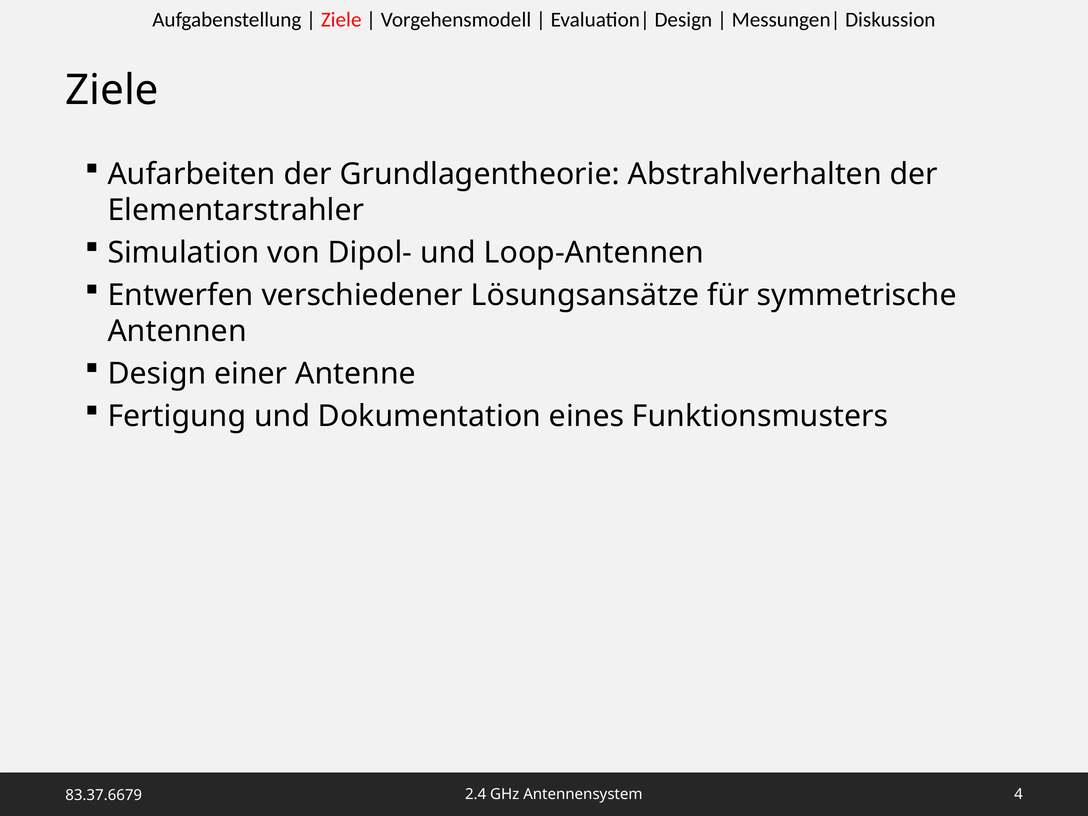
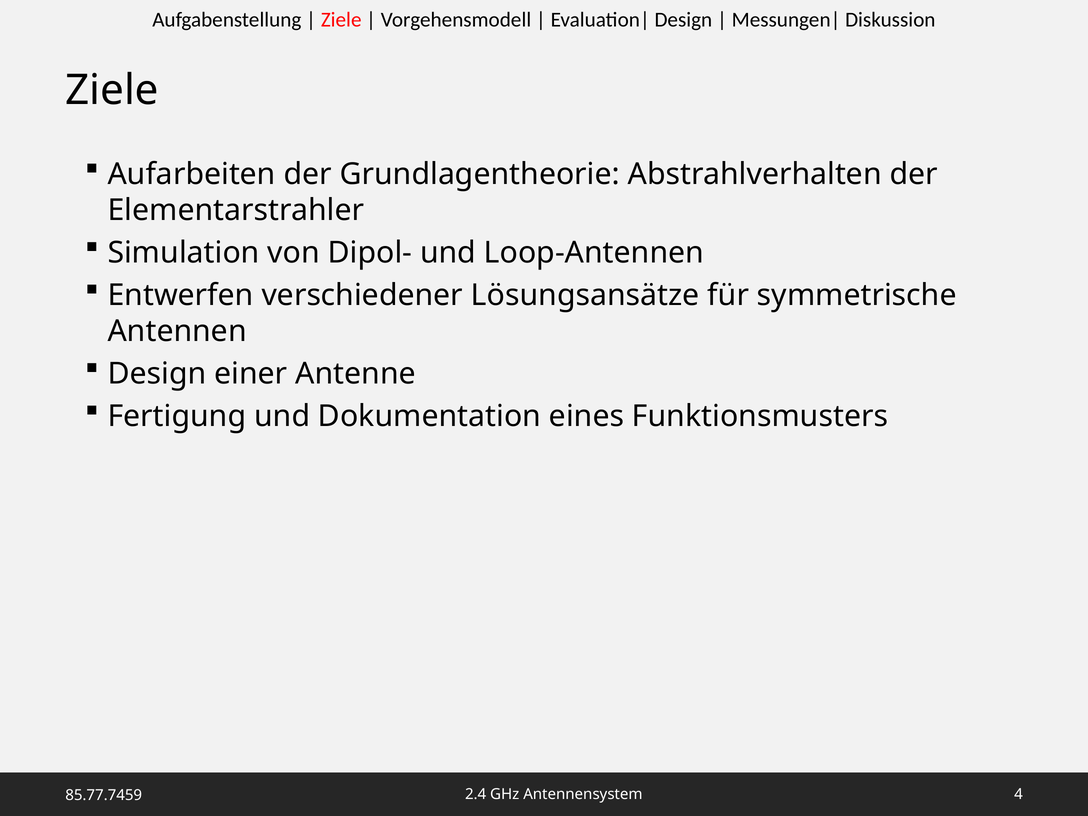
83.37.6679: 83.37.6679 -> 85.77.7459 (104, 795)
